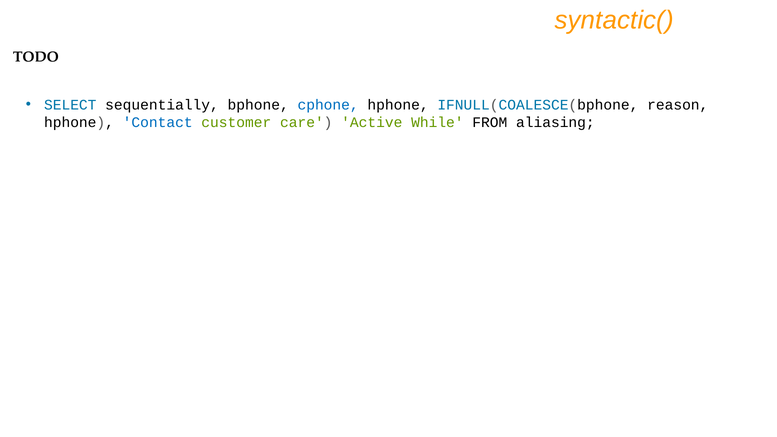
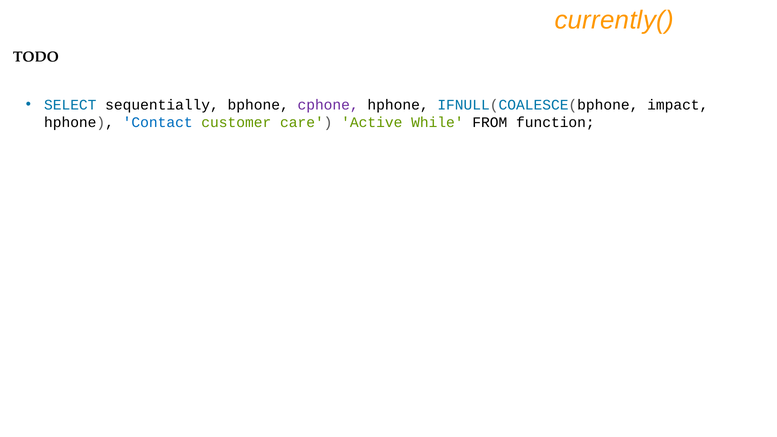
syntactic(: syntactic( -> currently( (614, 20)
cphone colour: blue -> purple (328, 105)
reason: reason -> impact (678, 105)
aliasing: aliasing -> function (555, 122)
